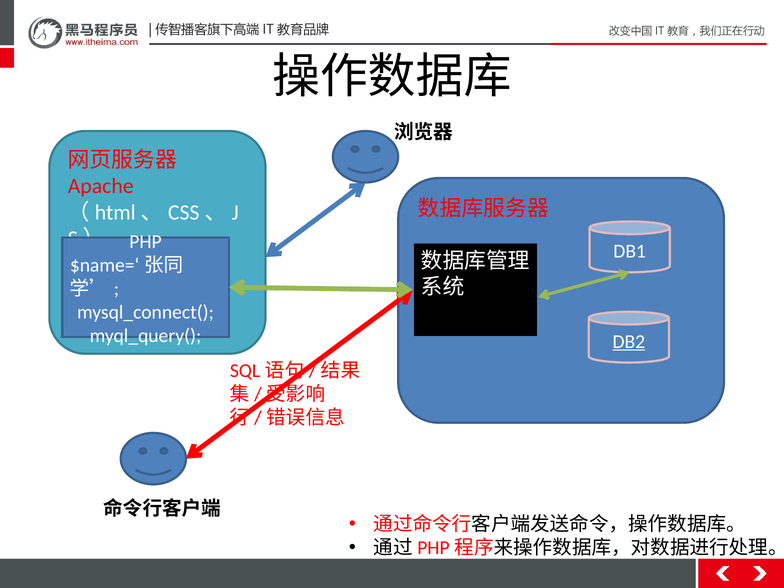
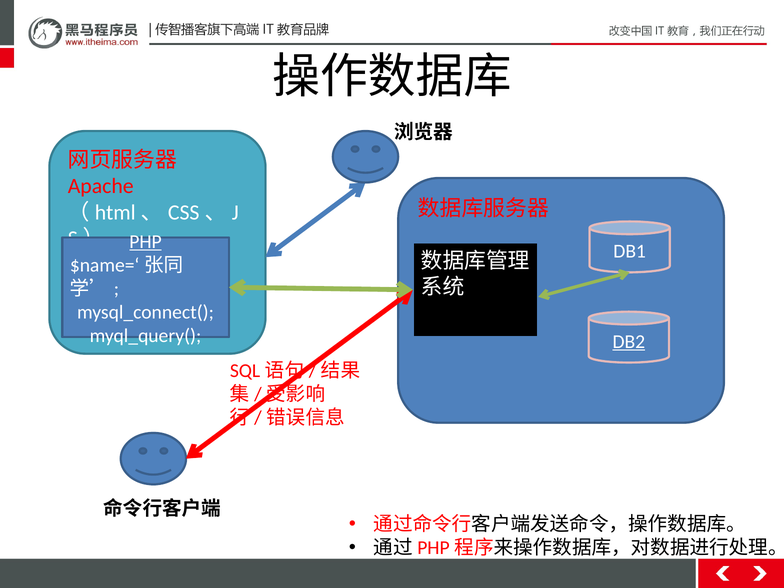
PHP underline: none -> present (146, 242)
